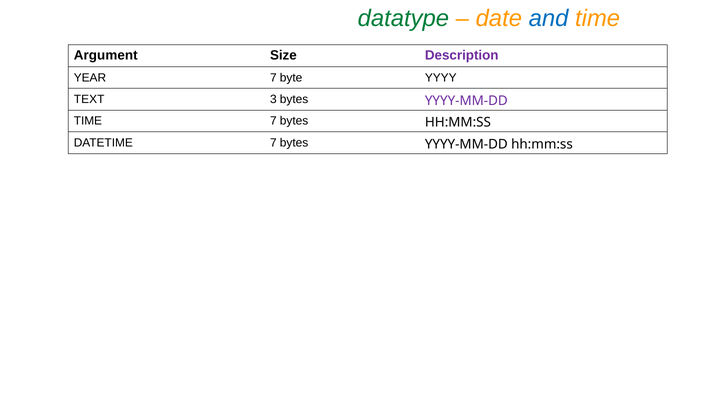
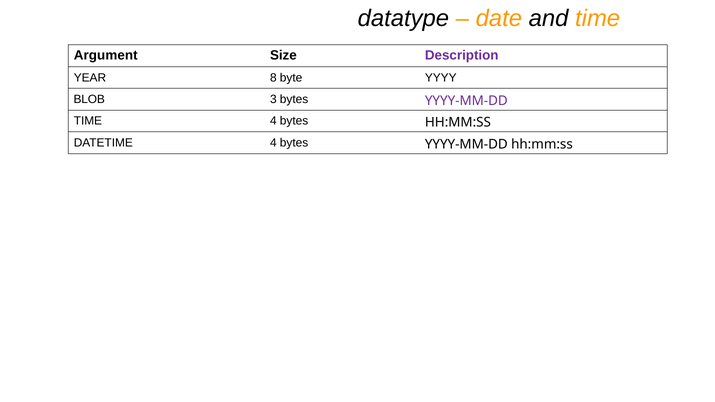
datatype colour: green -> black (403, 19)
and colour: blue -> black (549, 19)
YEAR 7: 7 -> 8 (273, 78)
TEXT: TEXT -> BLOB (89, 99)
TIME 7: 7 -> 4 (273, 121)
DATETIME 7: 7 -> 4 (273, 143)
